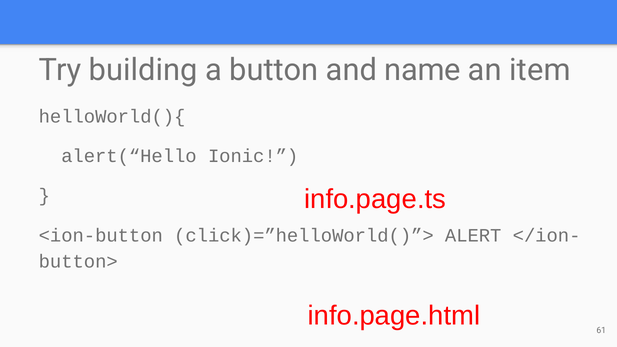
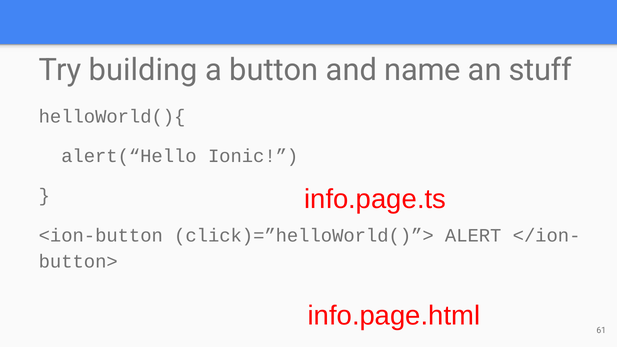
item: item -> stuff (540, 70)
